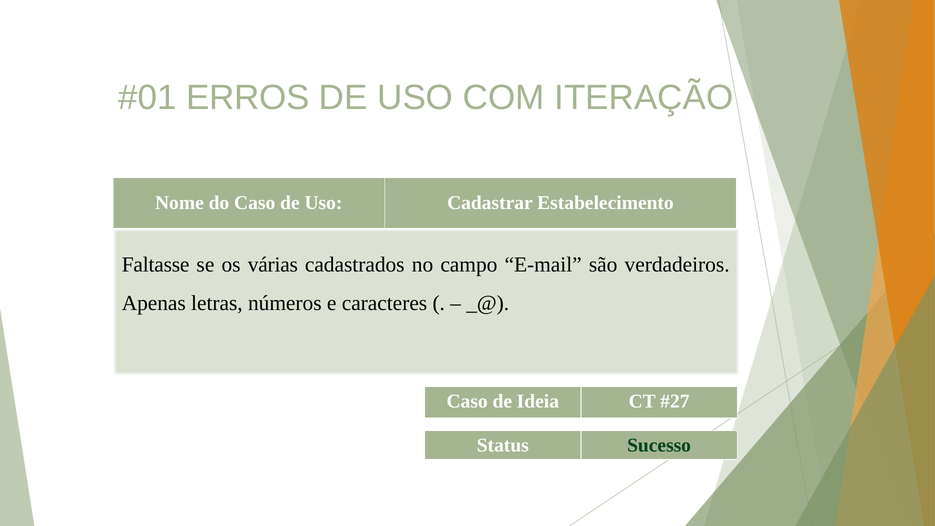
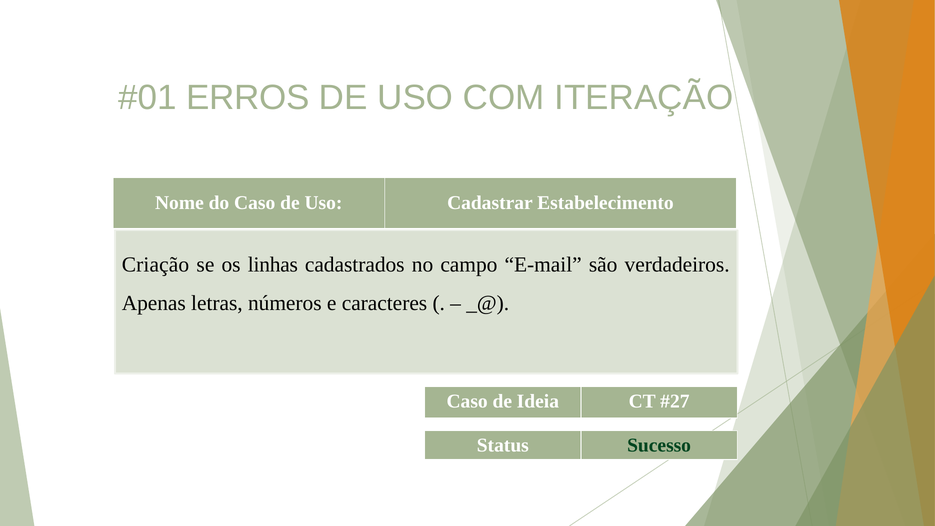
Faltasse: Faltasse -> Criação (155, 265)
várias: várias -> linhas (273, 265)
